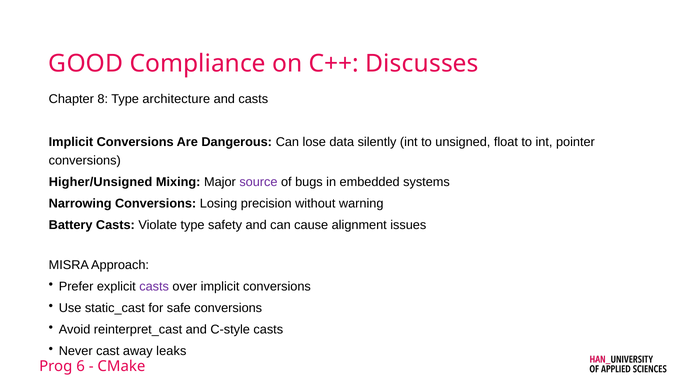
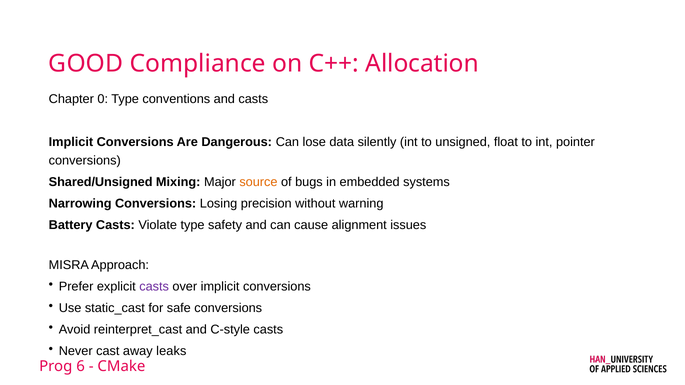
Discusses: Discusses -> Allocation (422, 64)
8: 8 -> 0 (103, 99)
architecture: architecture -> conventions (176, 99)
Higher/Unsigned: Higher/Unsigned -> Shared/Unsigned (101, 182)
source colour: purple -> orange (258, 182)
